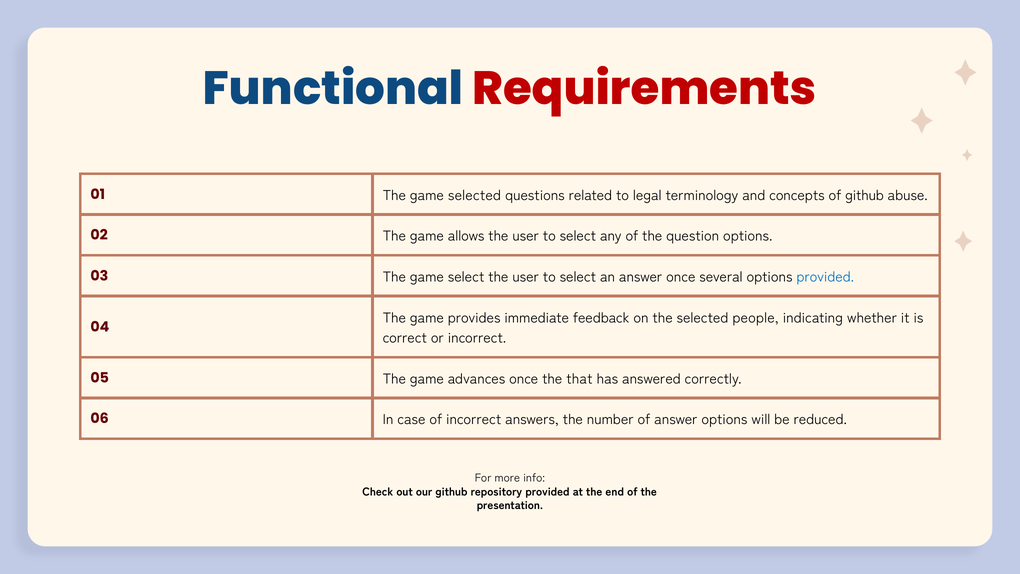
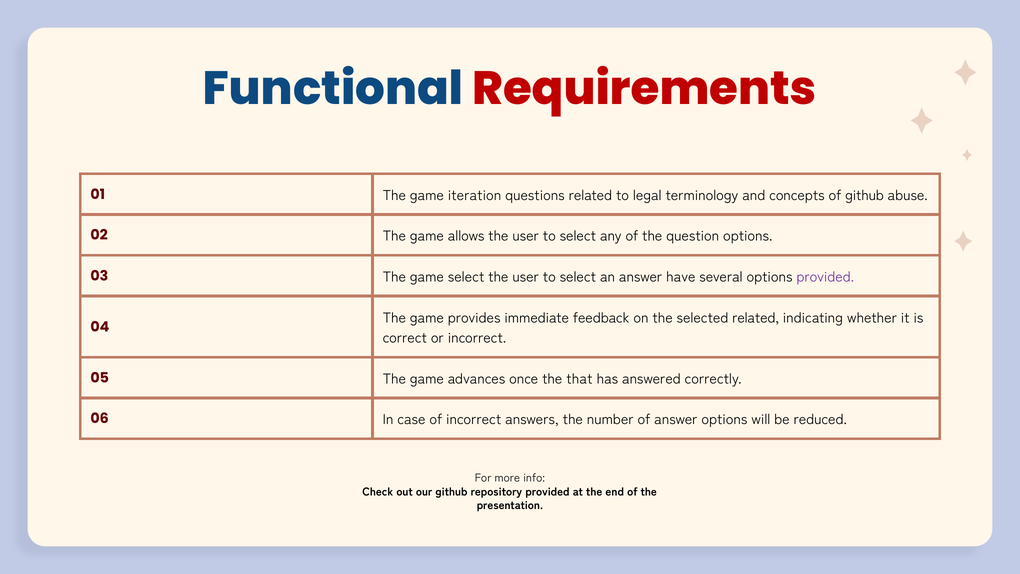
game selected: selected -> iteration (475, 195)
answer once: once -> have (681, 277)
provided colour: blue -> purple (825, 277)
selected people: people -> related (756, 318)
